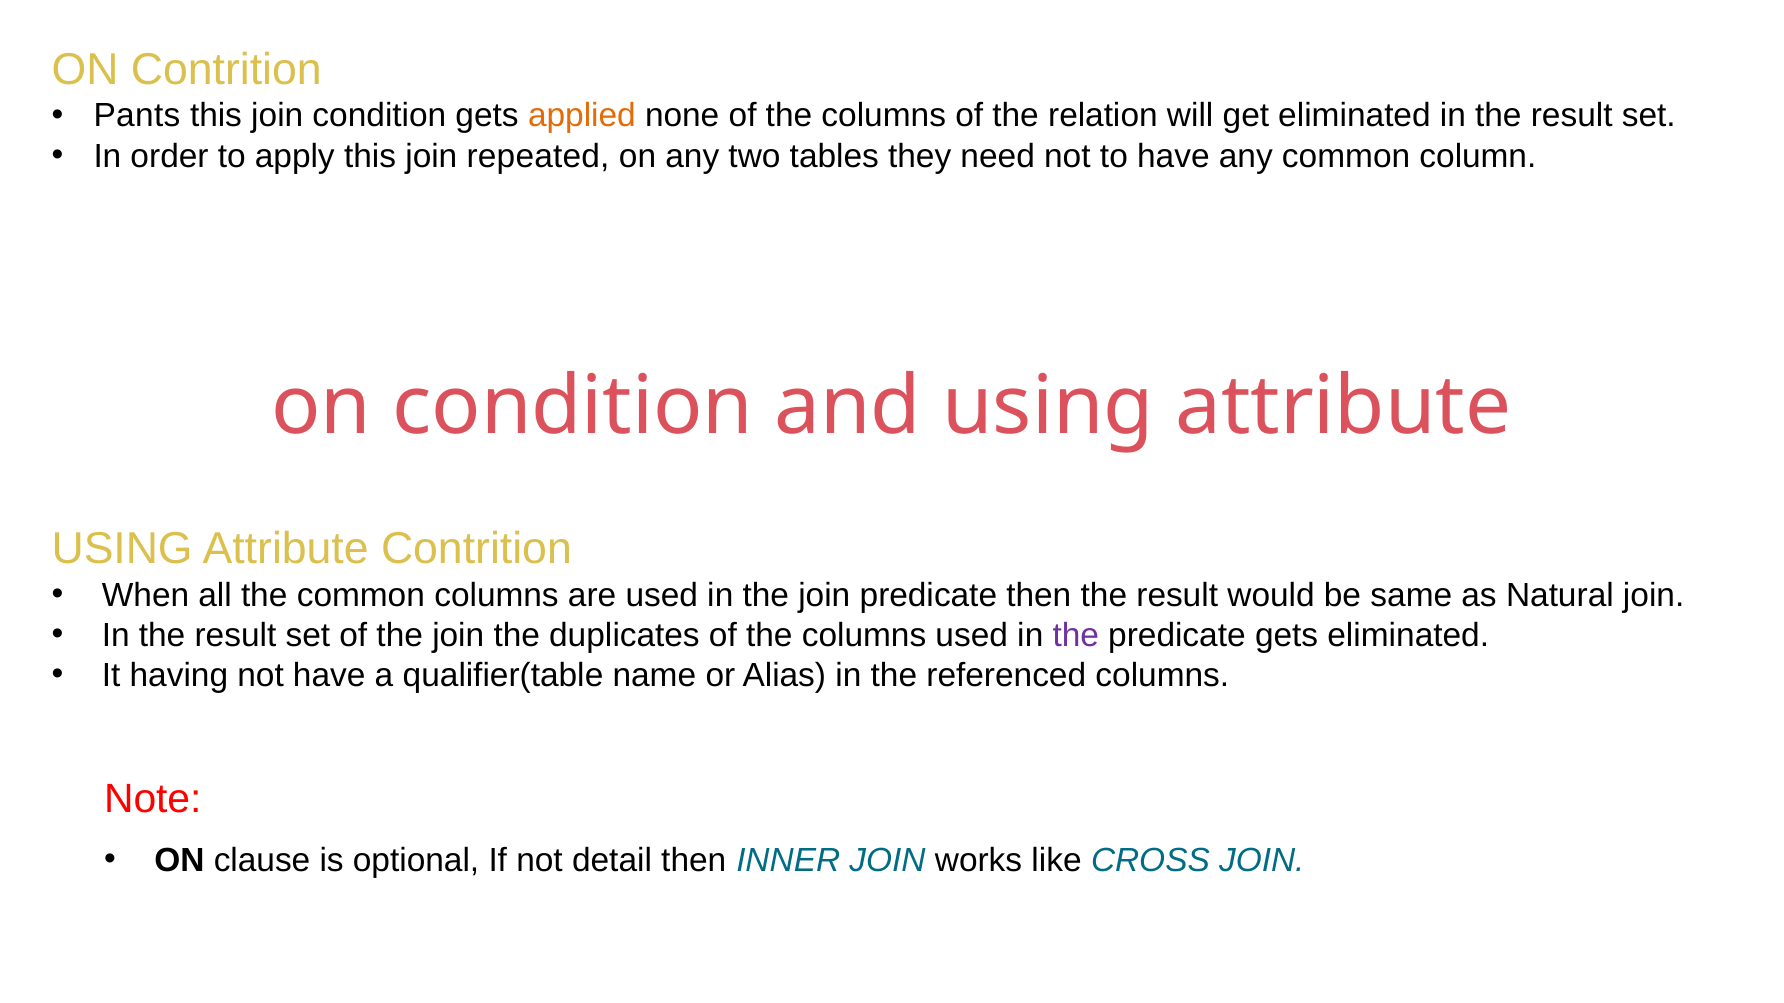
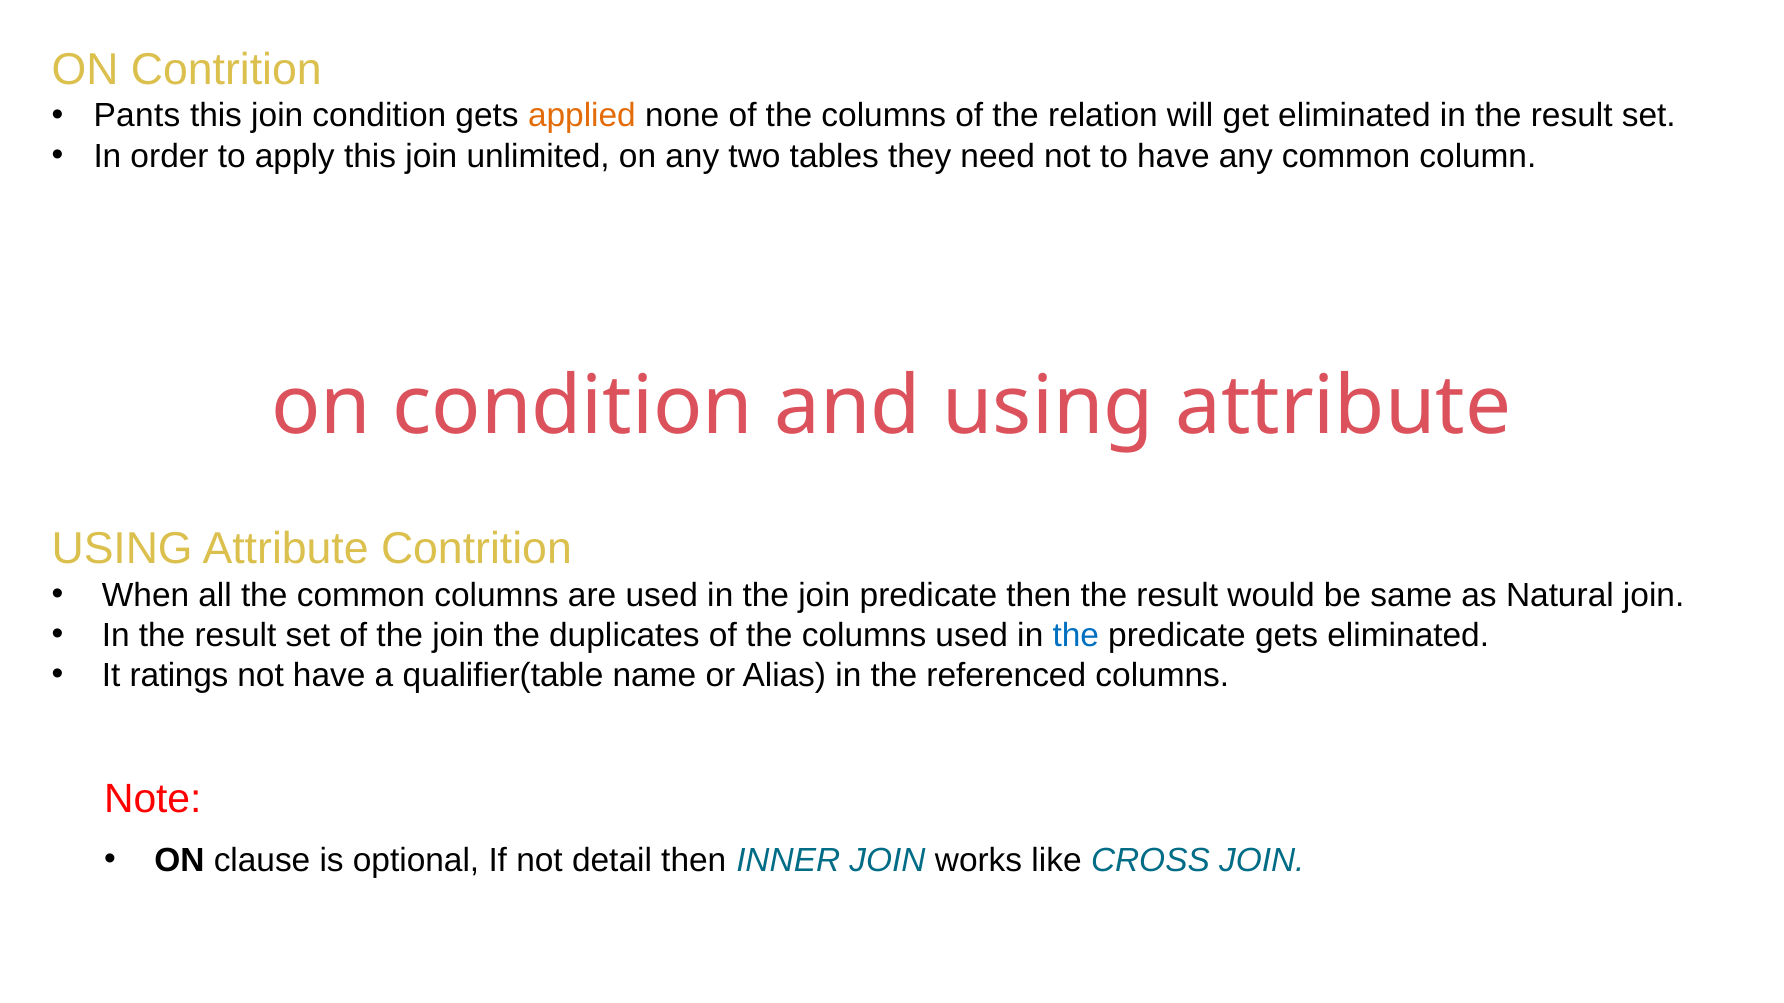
repeated: repeated -> unlimited (538, 156)
the colour: purple -> blue (1076, 636)
having: having -> ratings (179, 676)
